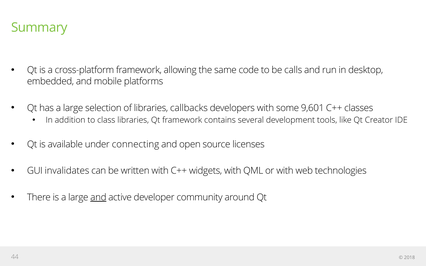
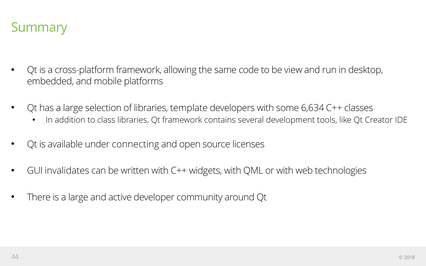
calls: calls -> view (293, 70)
callbacks: callbacks -> template (189, 108)
9,601: 9,601 -> 6,634 (313, 108)
and underline: present -> none (98, 198)
